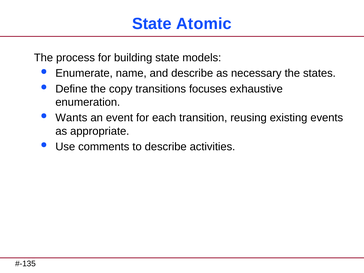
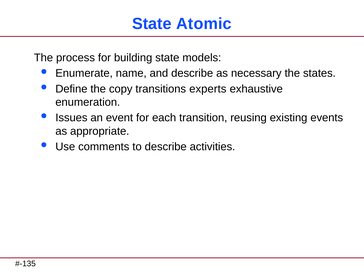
focuses: focuses -> experts (208, 89)
Wants: Wants -> Issues (71, 118)
